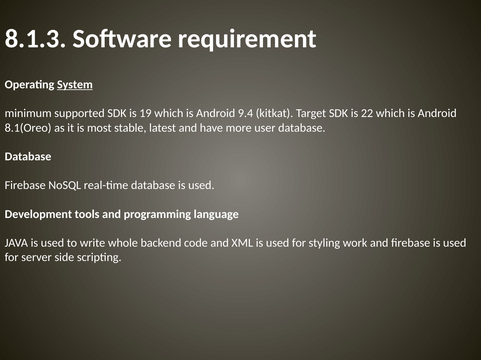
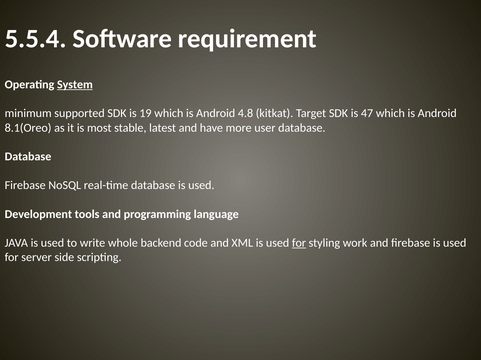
8.1.3: 8.1.3 -> 5.5.4 (36, 39)
9.4: 9.4 -> 4.8 (245, 114)
22: 22 -> 47 (367, 114)
for underline: none -> present (299, 243)
